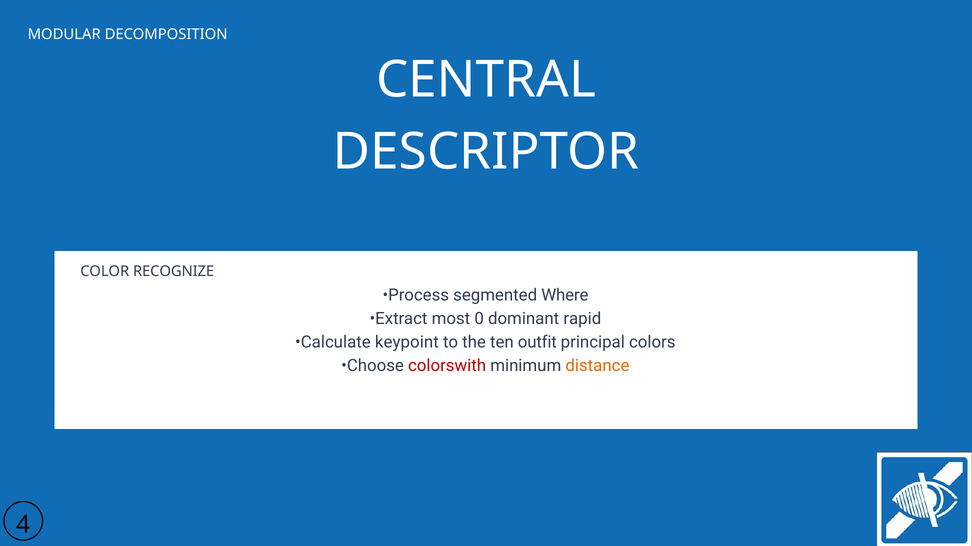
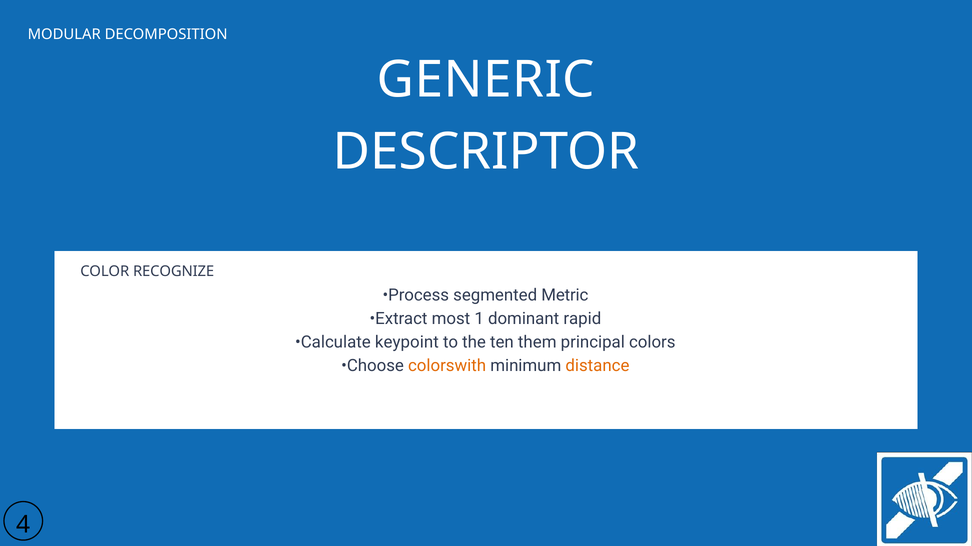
CENTRAL: CENTRAL -> GENERIC (486, 80)
Where: Where -> Metric (565, 296)
0: 0 -> 1 (479, 319)
outfit: outfit -> them (537, 343)
colorswith colour: red -> orange (447, 366)
